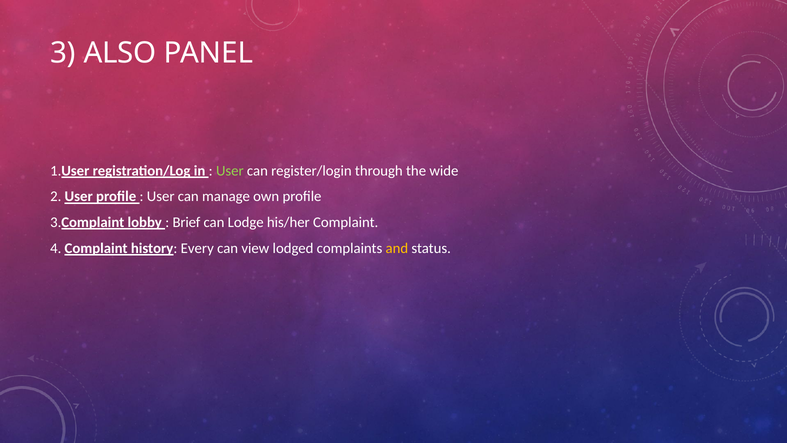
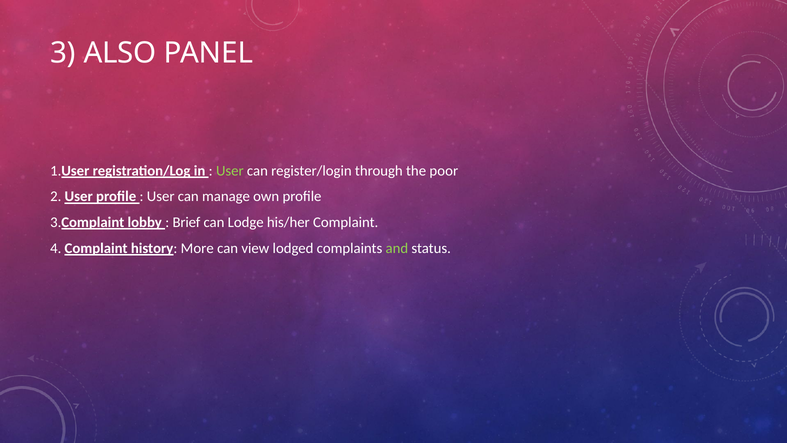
wide: wide -> poor (444, 171)
Every: Every -> More (197, 248)
and colour: yellow -> light green (397, 248)
